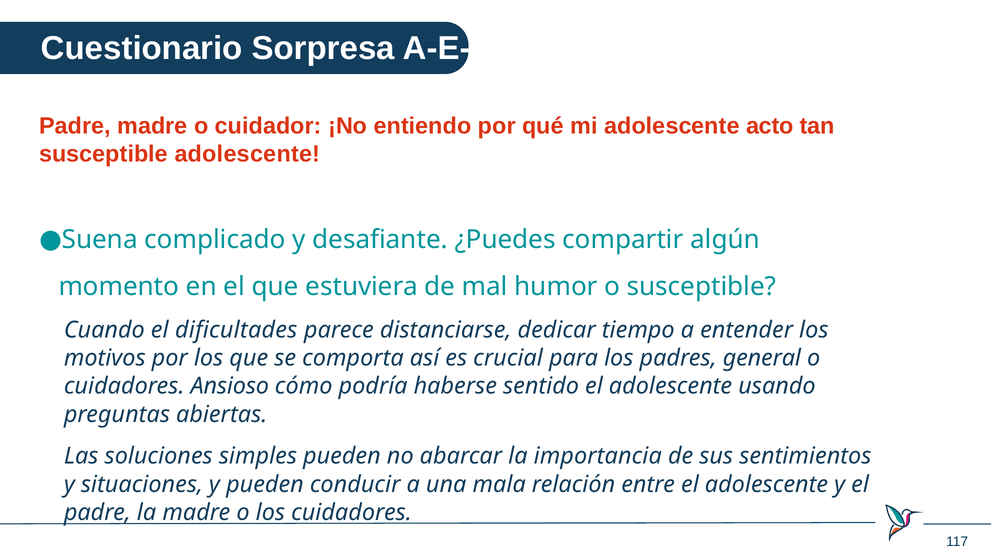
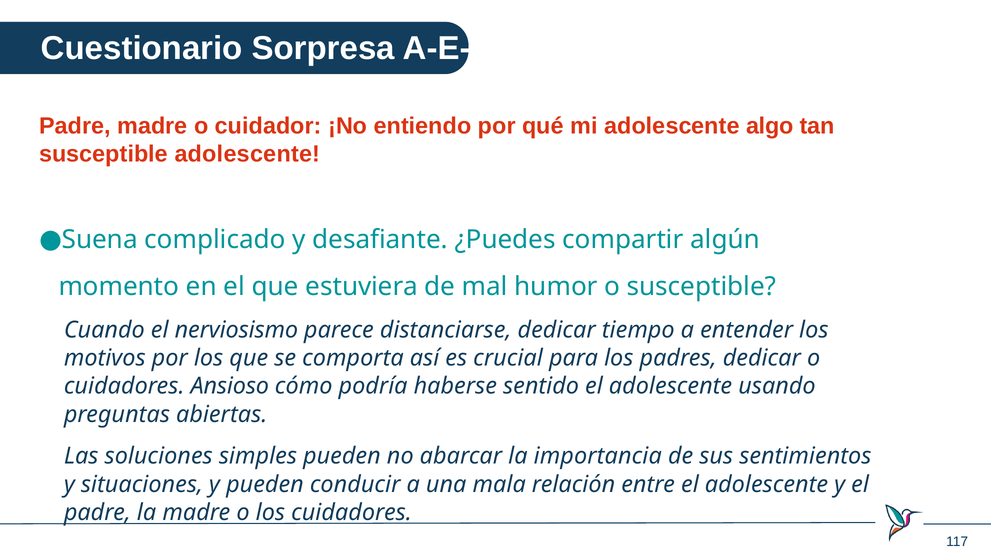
acto: acto -> algo (770, 126)
dificultades: dificultades -> nerviosismo (236, 330)
padres general: general -> dedicar (762, 358)
